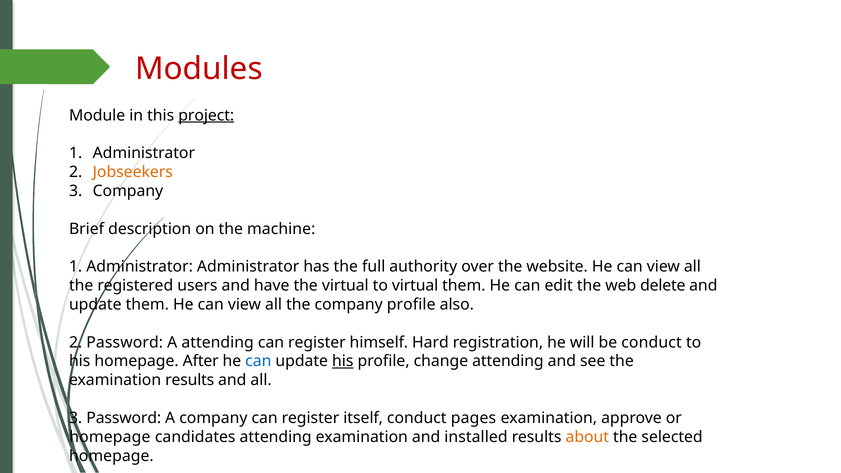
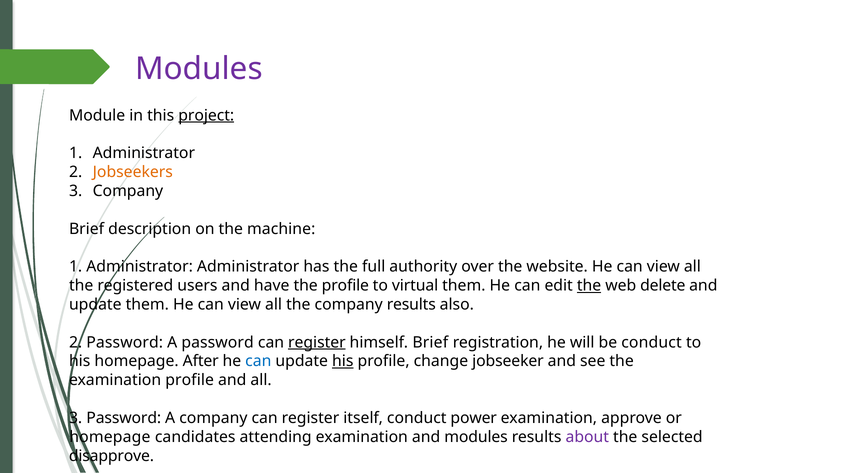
Modules colour: red -> purple (199, 69)
the virtual: virtual -> profile (345, 286)
the underline: none -> present (589, 286)
company profile: profile -> results (411, 305)
A attending: attending -> password (218, 342)
register underline: none -> present (317, 342)
himself Hard: Hard -> Brief (430, 342)
change attending: attending -> jobseeker (508, 361)
examination results: results -> profile (190, 380)
pages: pages -> power (474, 418)
and installed: installed -> modules (476, 437)
about colour: orange -> purple (587, 437)
homepage: homepage -> disapprove (111, 456)
